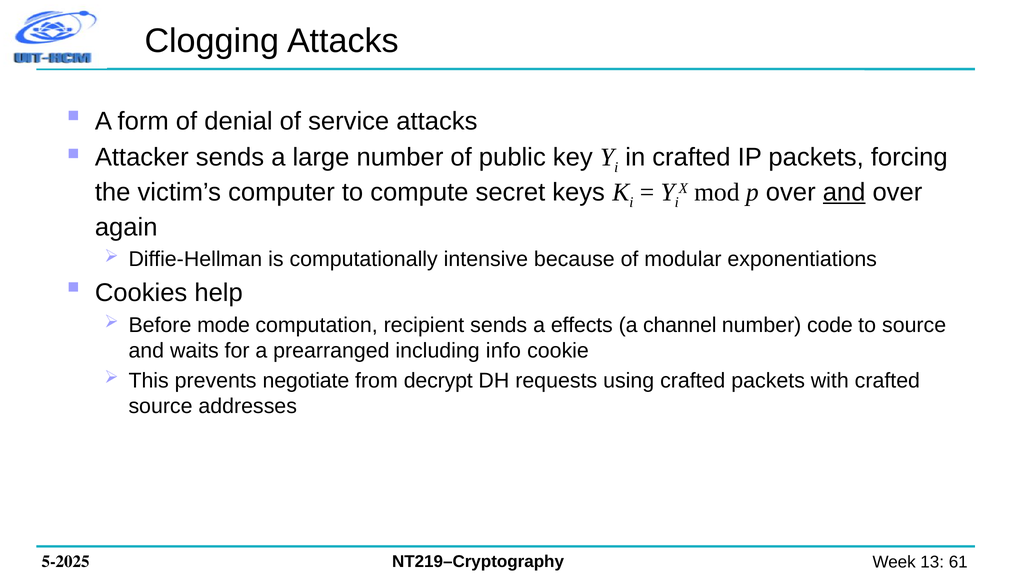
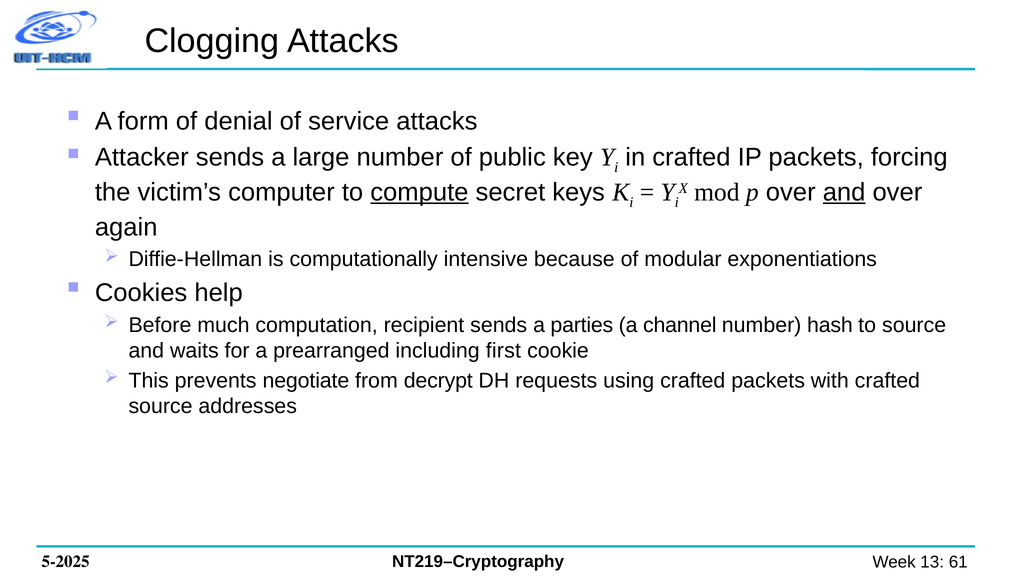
compute underline: none -> present (419, 192)
mode: mode -> much (223, 325)
effects: effects -> parties (582, 325)
code: code -> hash (830, 325)
info: info -> first (503, 351)
